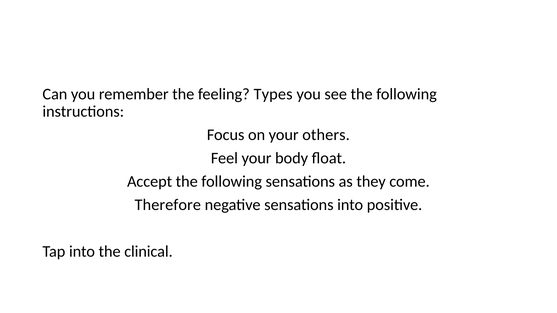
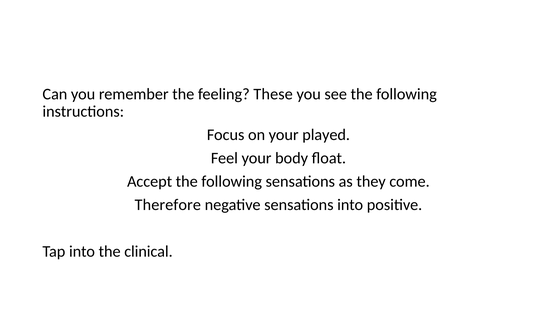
Types: Types -> These (273, 94)
others: others -> played (326, 135)
